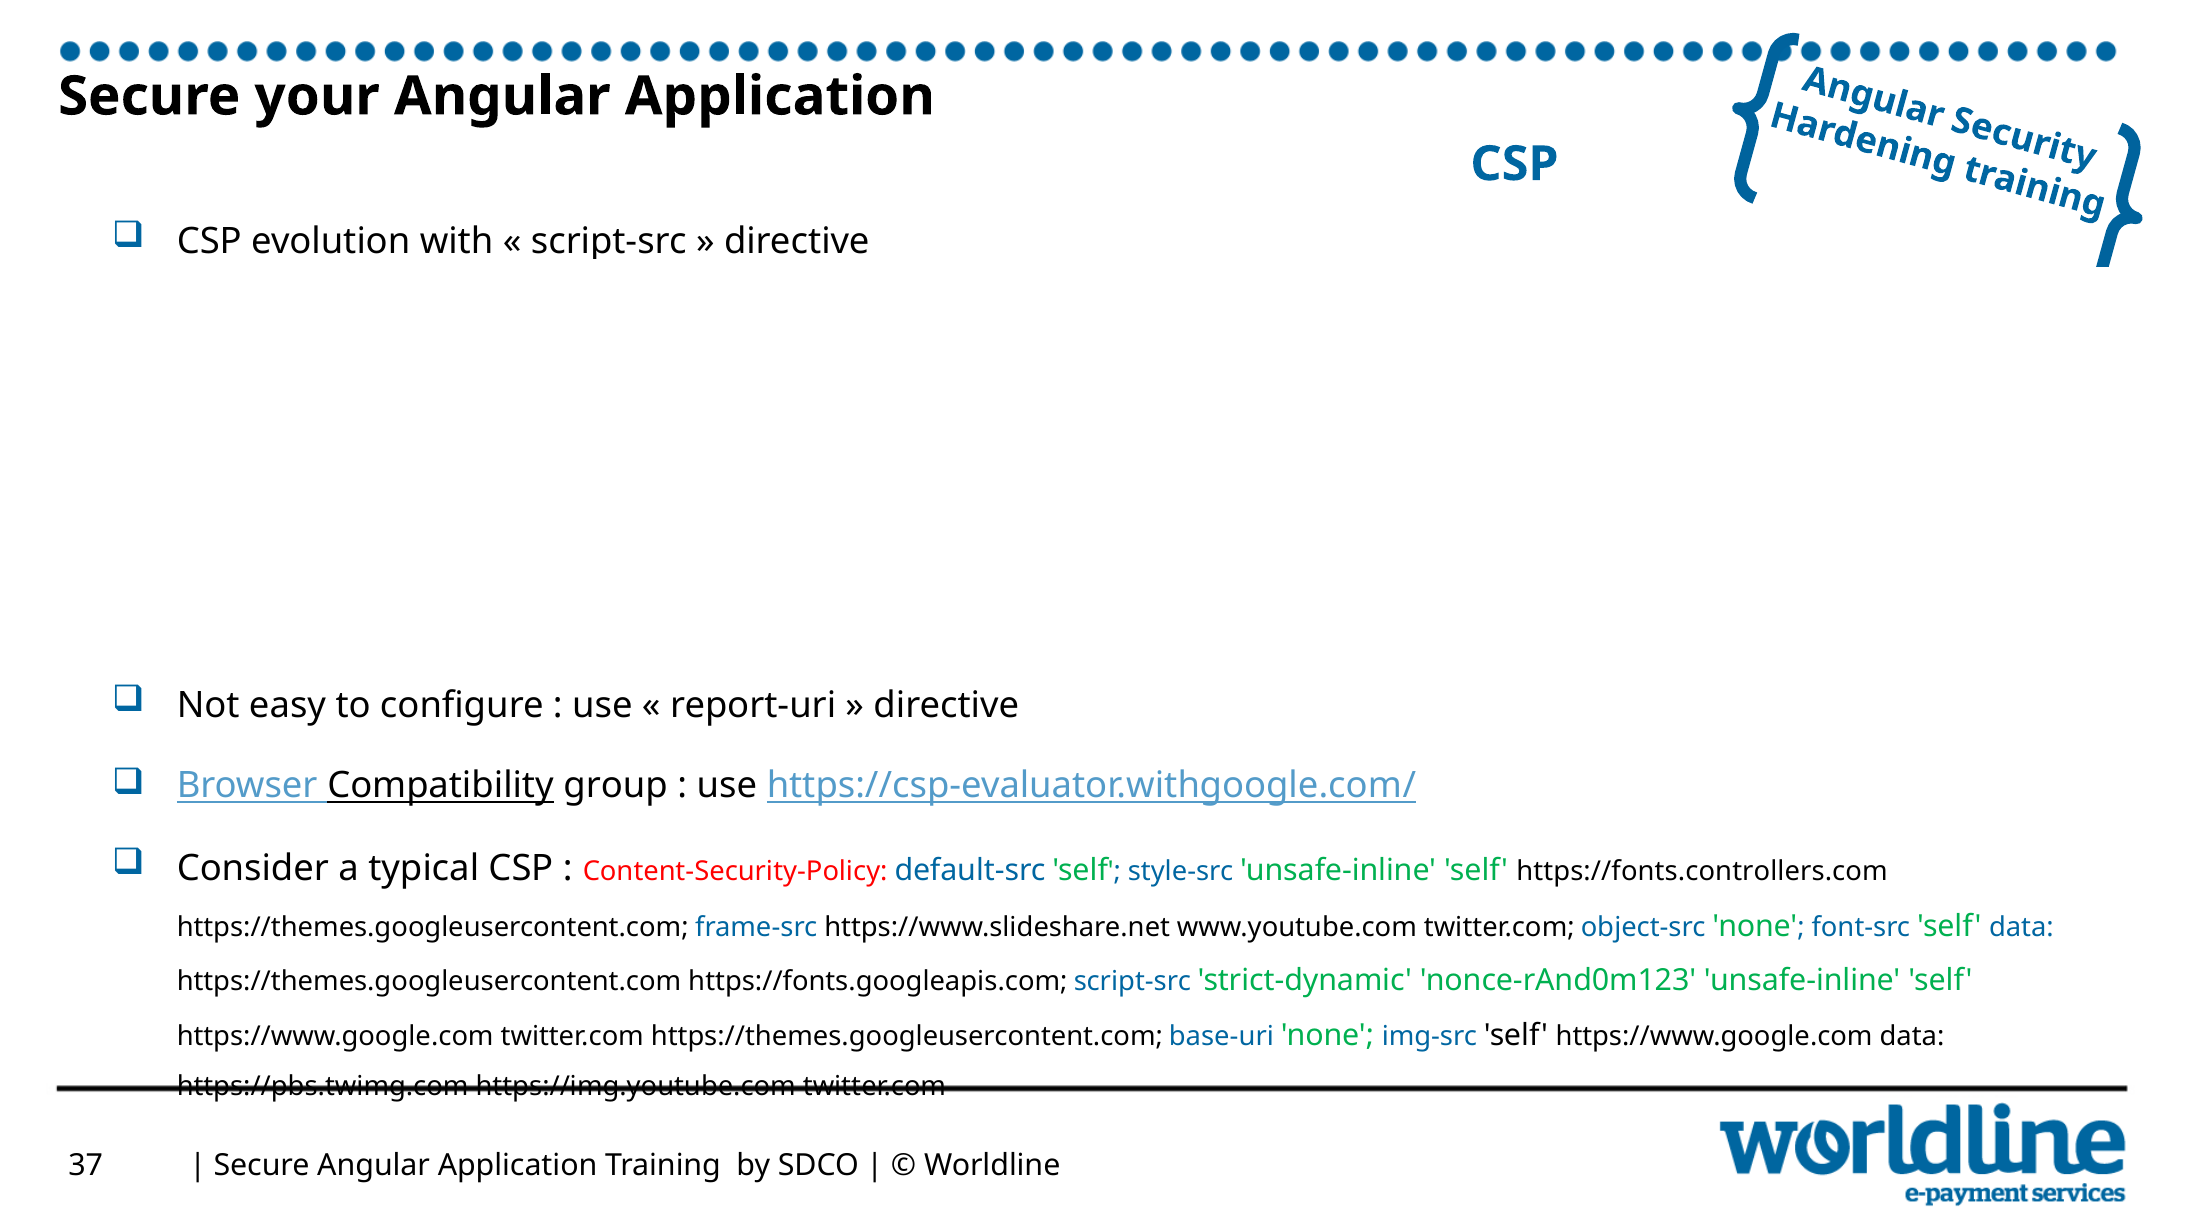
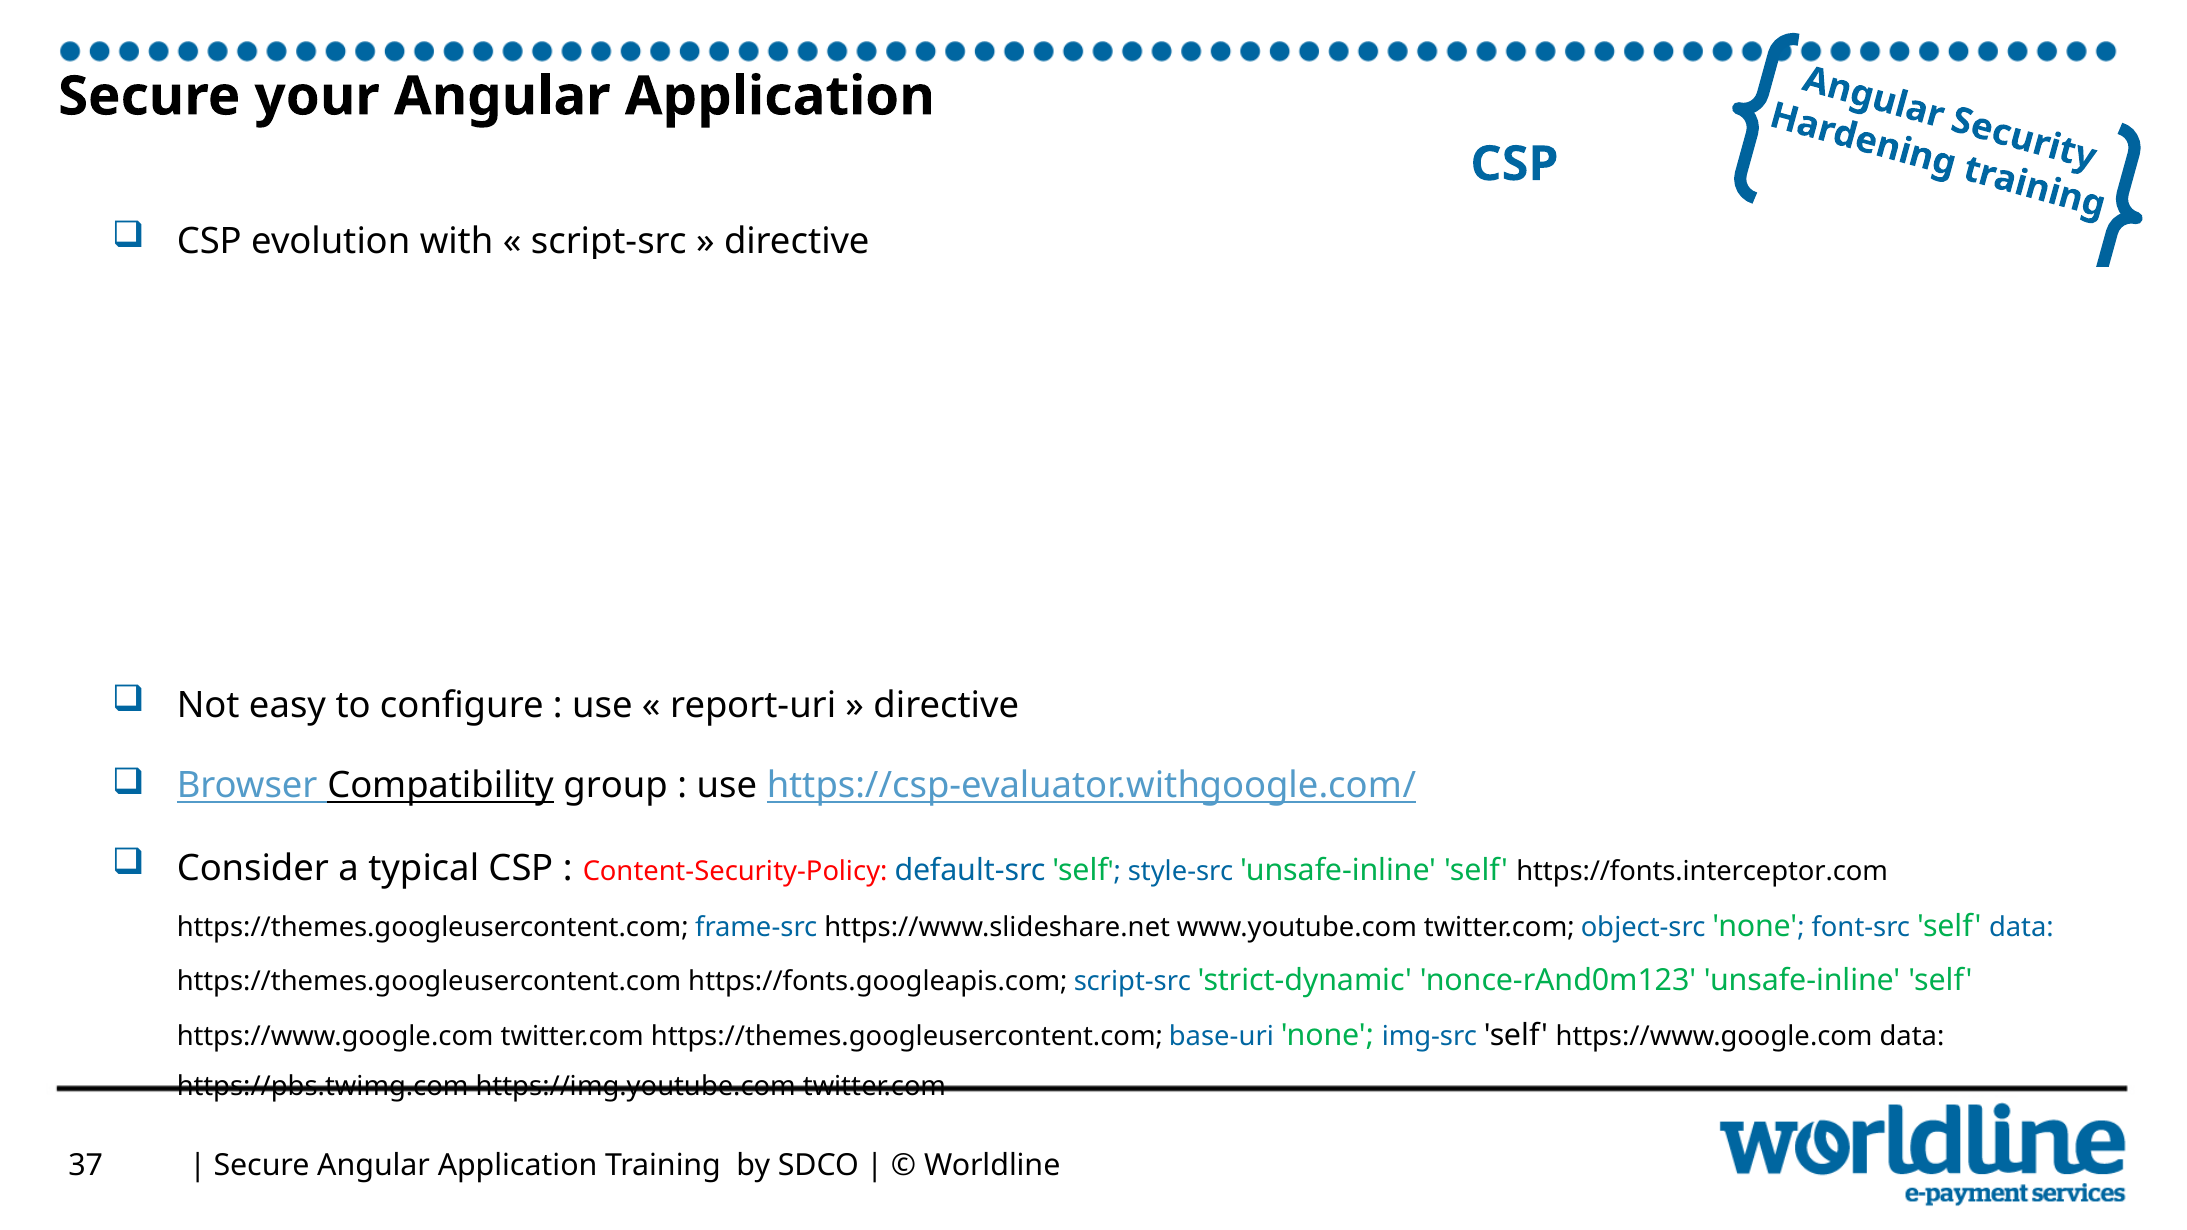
https://fonts.controllers.com: https://fonts.controllers.com -> https://fonts.interceptor.com (1702, 871)
